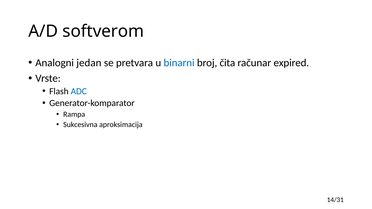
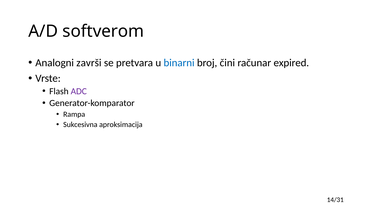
jedan: jedan -> završi (89, 63)
čita: čita -> čini (227, 63)
ADC colour: blue -> purple (79, 91)
